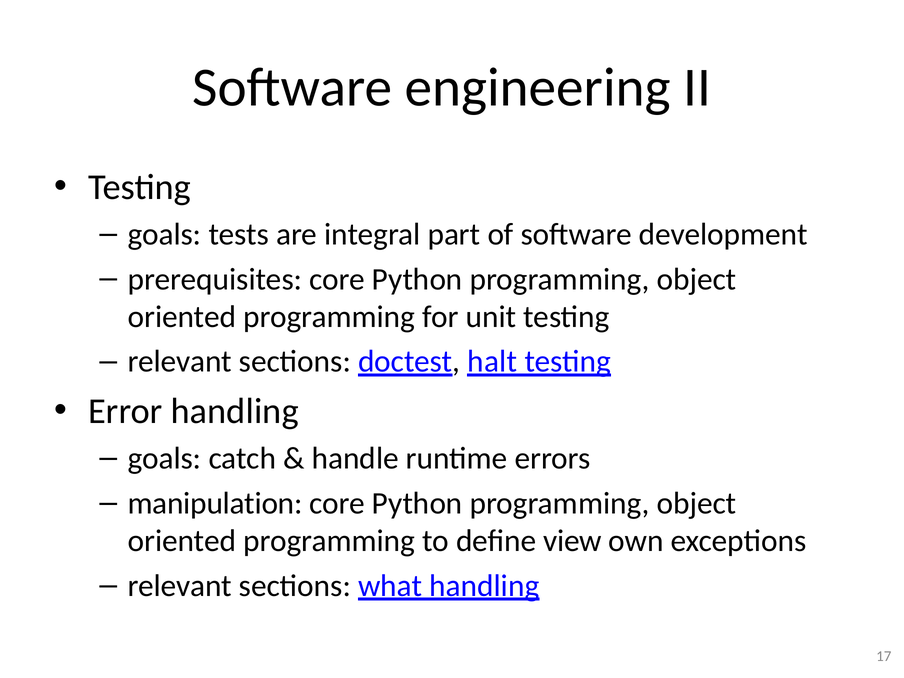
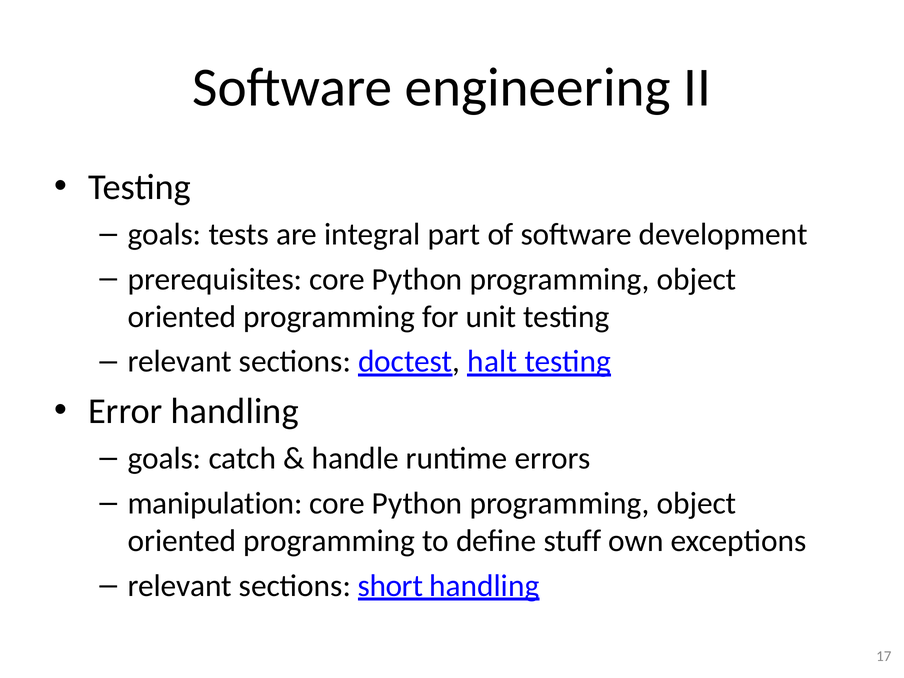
view: view -> stuff (572, 541)
what: what -> short (390, 586)
